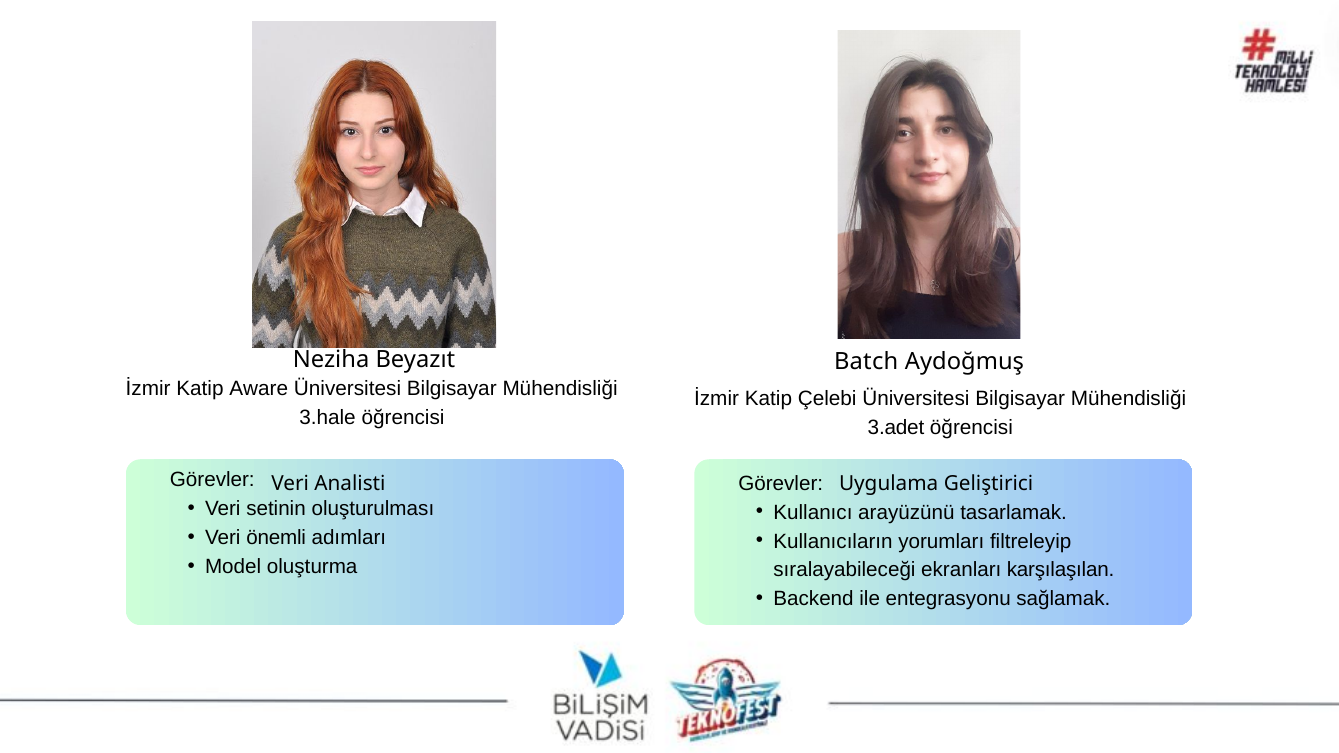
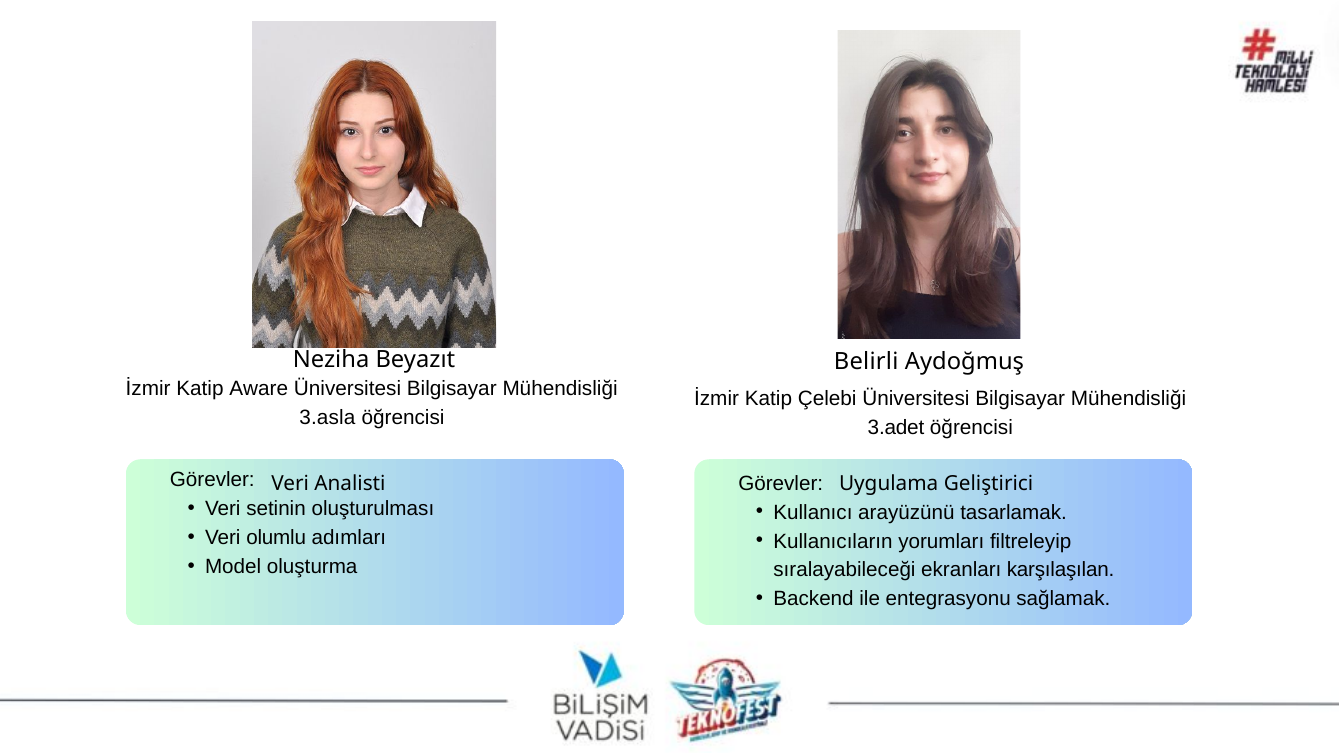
Batch: Batch -> Belirli (866, 361)
3.hale: 3.hale -> 3.asla (327, 418)
önemli: önemli -> olumlu (276, 538)
